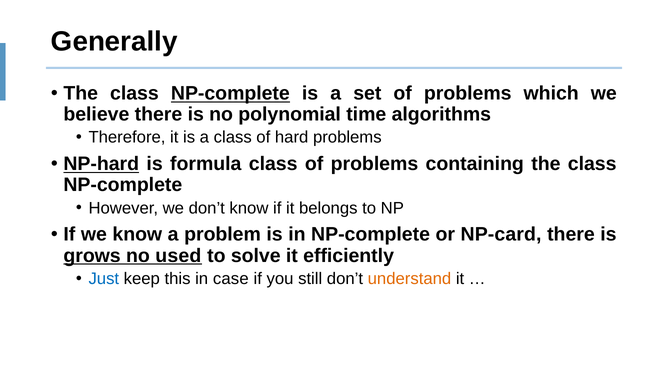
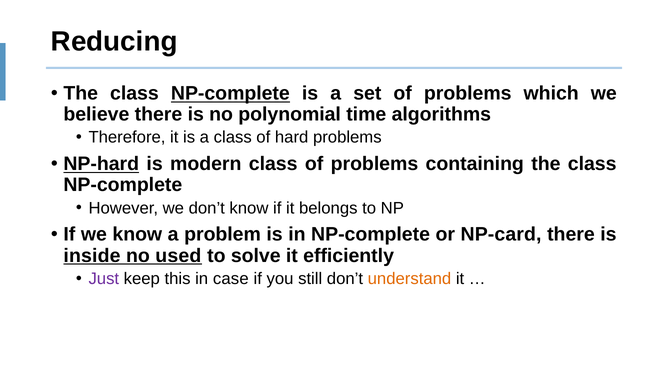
Generally: Generally -> Reducing (114, 42)
formula: formula -> modern (206, 164)
grows: grows -> inside (92, 255)
Just colour: blue -> purple (104, 278)
